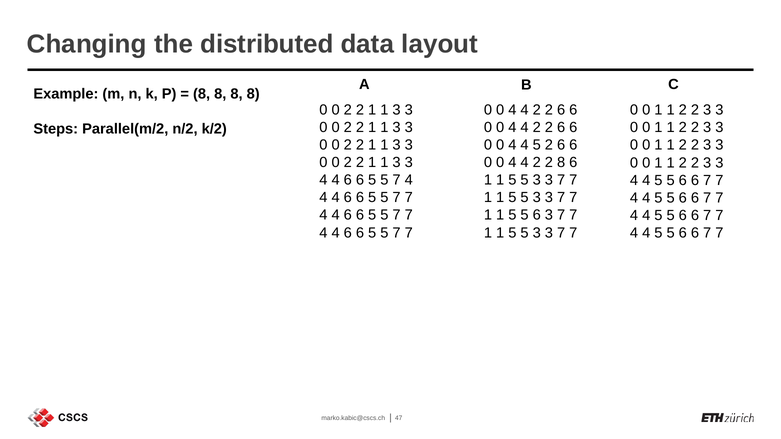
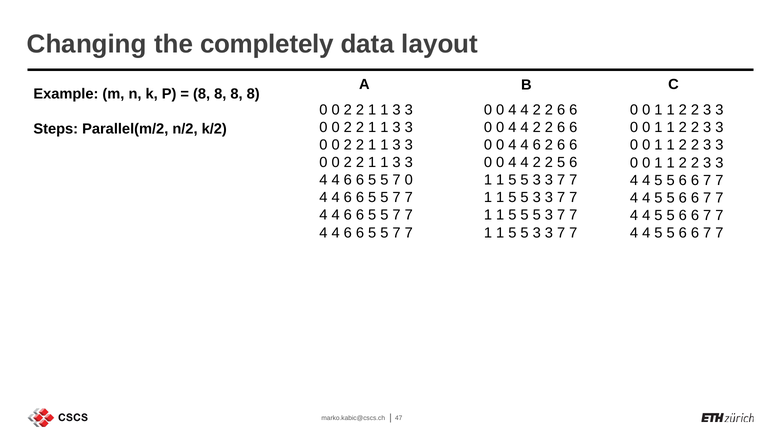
distributed: distributed -> completely (267, 44)
5: 5 -> 6 (537, 145)
2 8: 8 -> 5 (561, 163)
5 7 4: 4 -> 0 (409, 180)
1 5 5 6: 6 -> 5 (537, 215)
